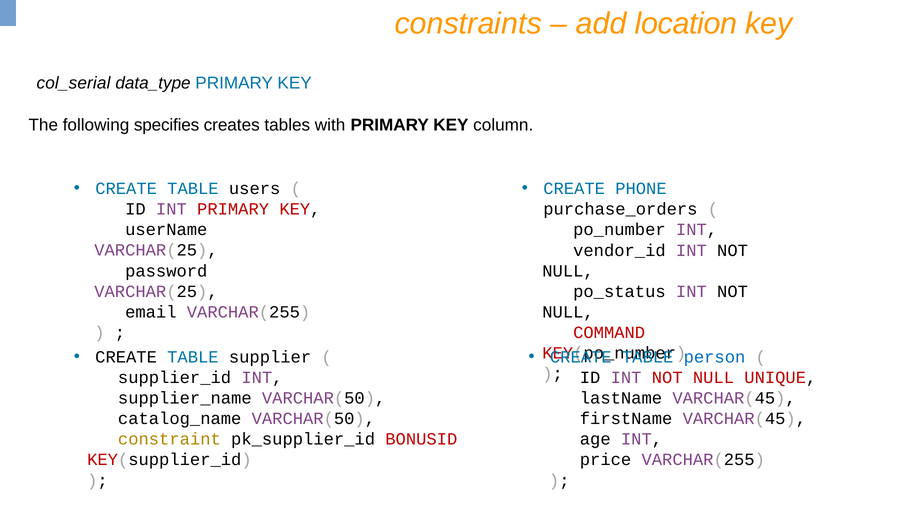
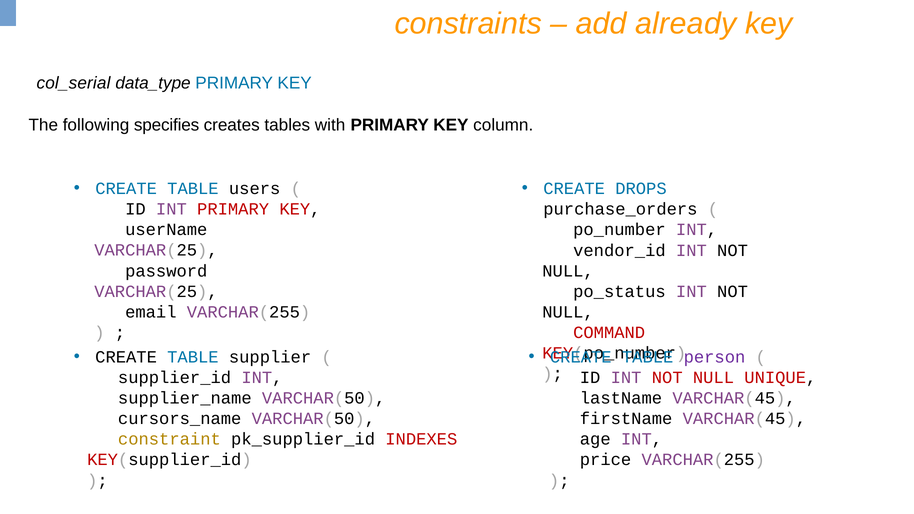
location: location -> already (686, 24)
PHONE: PHONE -> DROPS (641, 189)
person colour: blue -> purple (714, 357)
catalog_name: catalog_name -> cursors_name (180, 419)
BONUSID: BONUSID -> INDEXES (421, 439)
